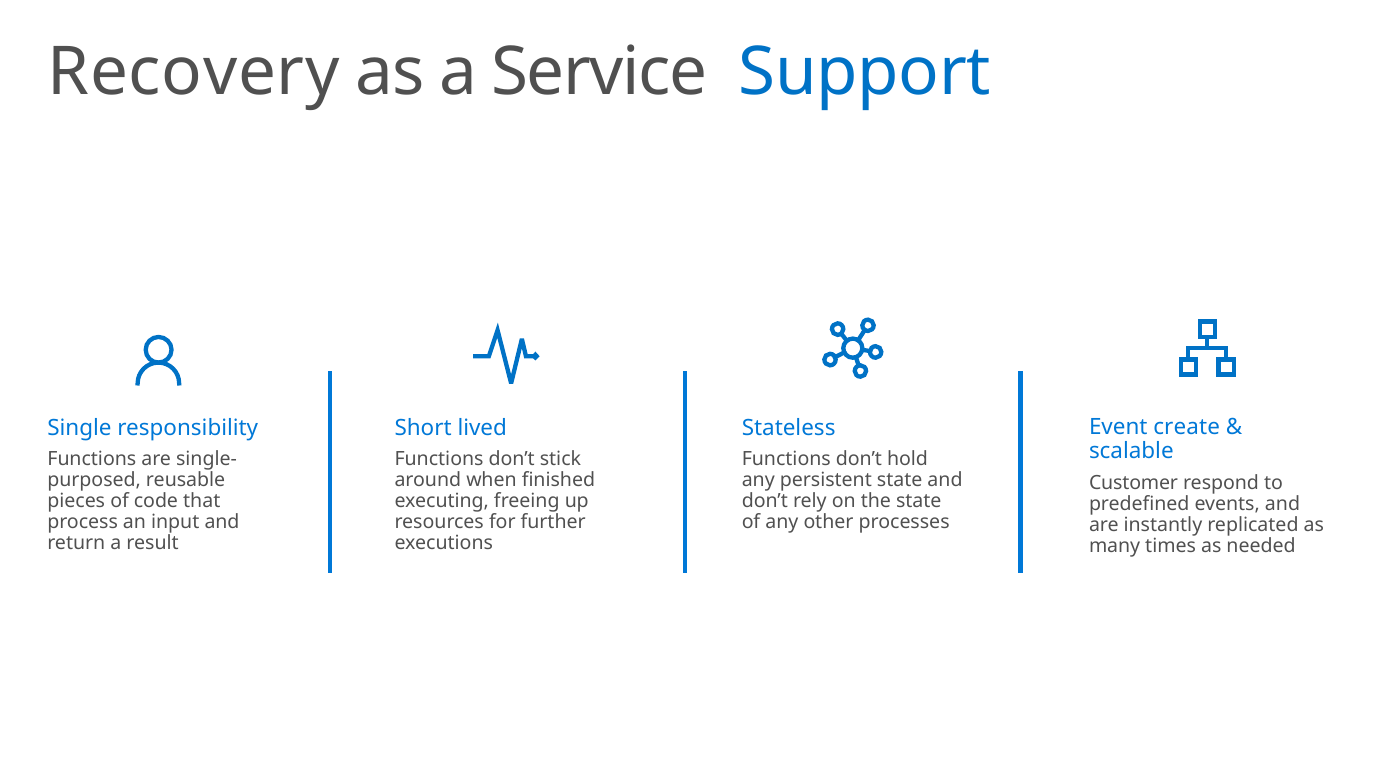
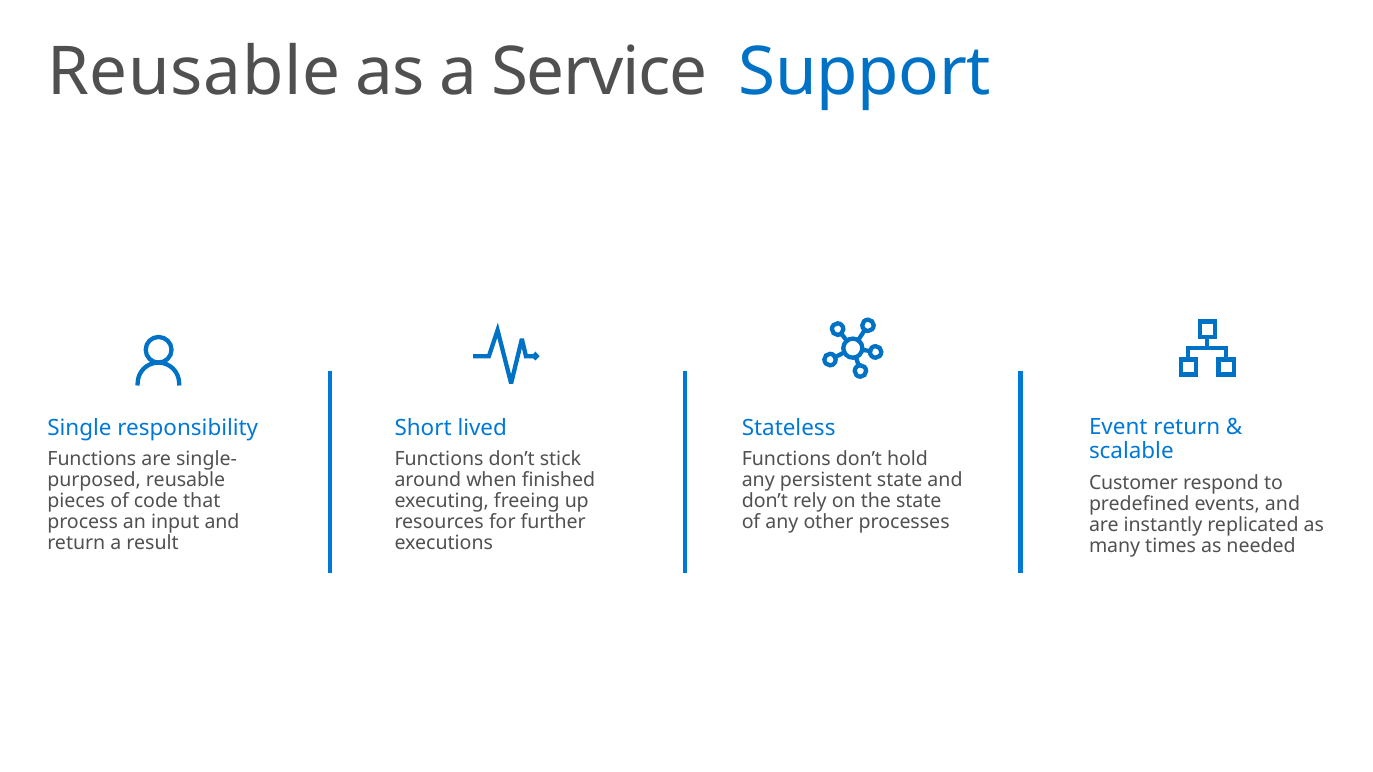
Recovery: Recovery -> Reusable (194, 72)
Event create: create -> return (1187, 427)
